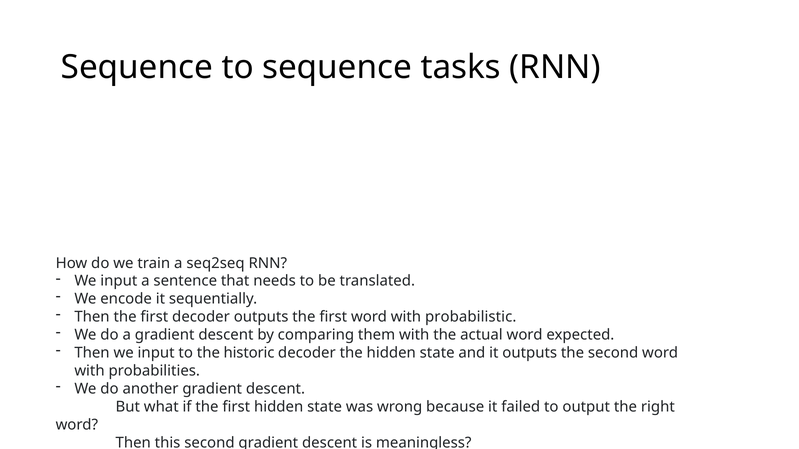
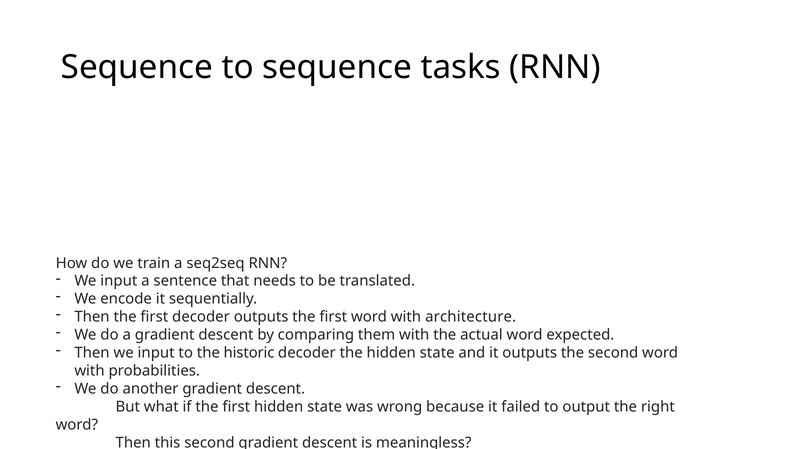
probabilistic: probabilistic -> architecture (471, 317)
